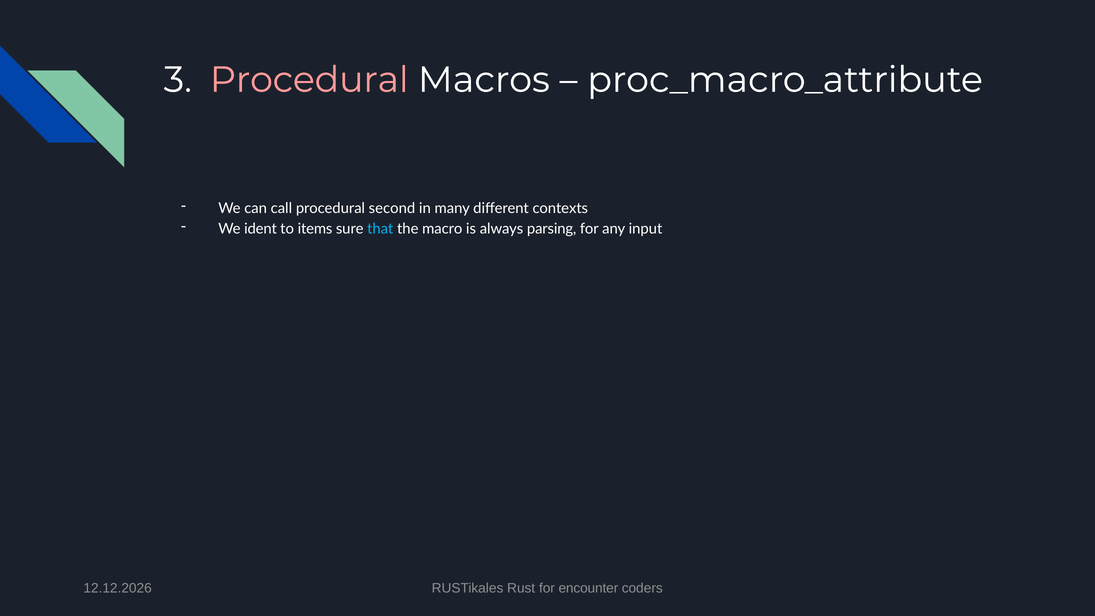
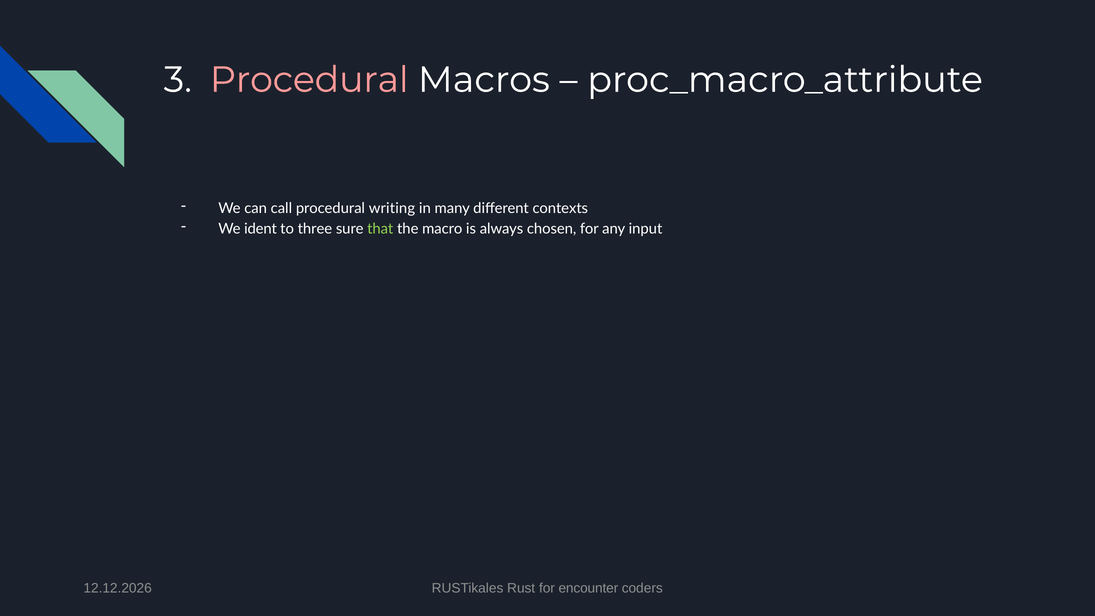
second: second -> writing (392, 209)
items: items -> three (315, 229)
that colour: light blue -> light green (380, 229)
parsing: parsing -> chosen (552, 229)
